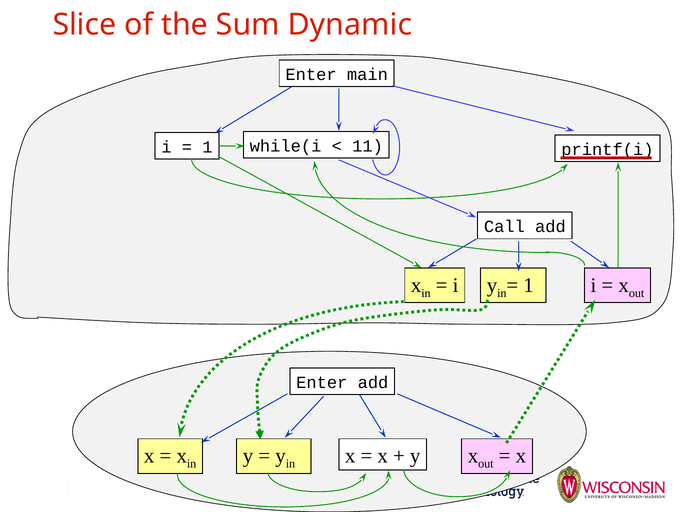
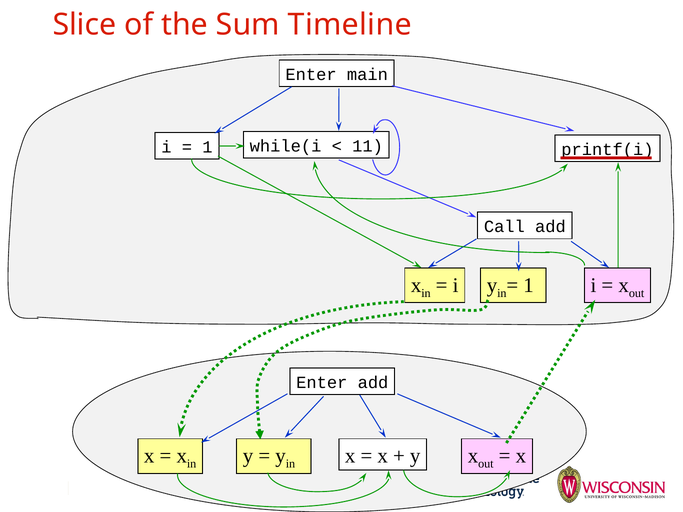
Dynamic: Dynamic -> Timeline (350, 25)
